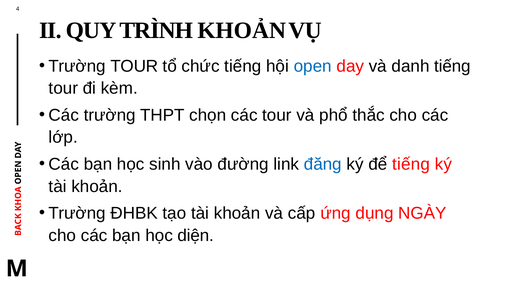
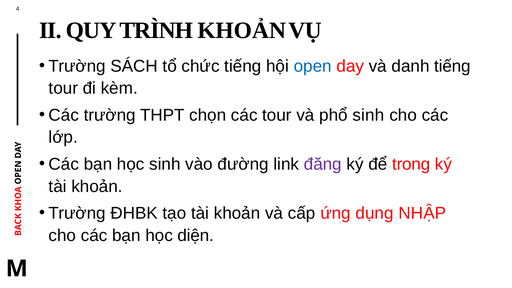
Trường TOUR: TOUR -> SÁCH (134, 66)
phổ thắc: thắc -> sinh (368, 115)
đăng colour: blue -> purple (323, 164)
để tiếng: tiếng -> trong (411, 164)
NGÀY: NGÀY -> NHẬP (422, 213)
